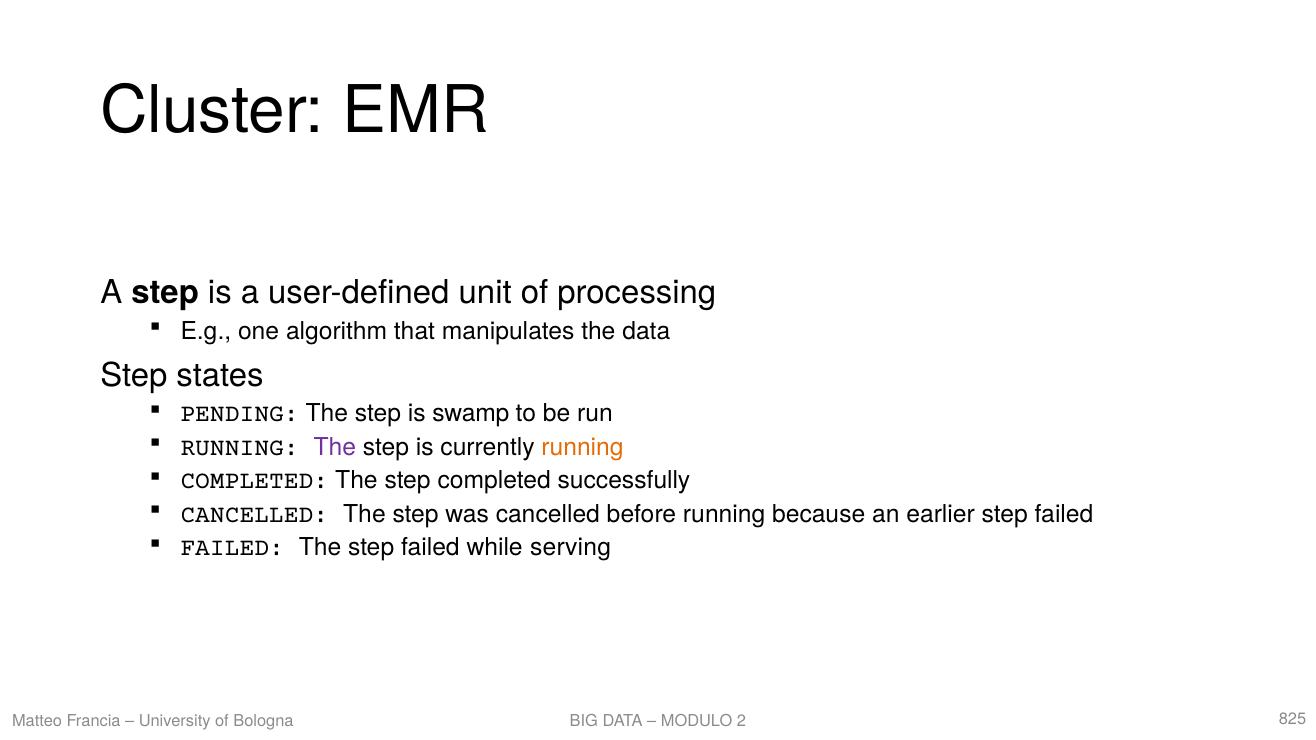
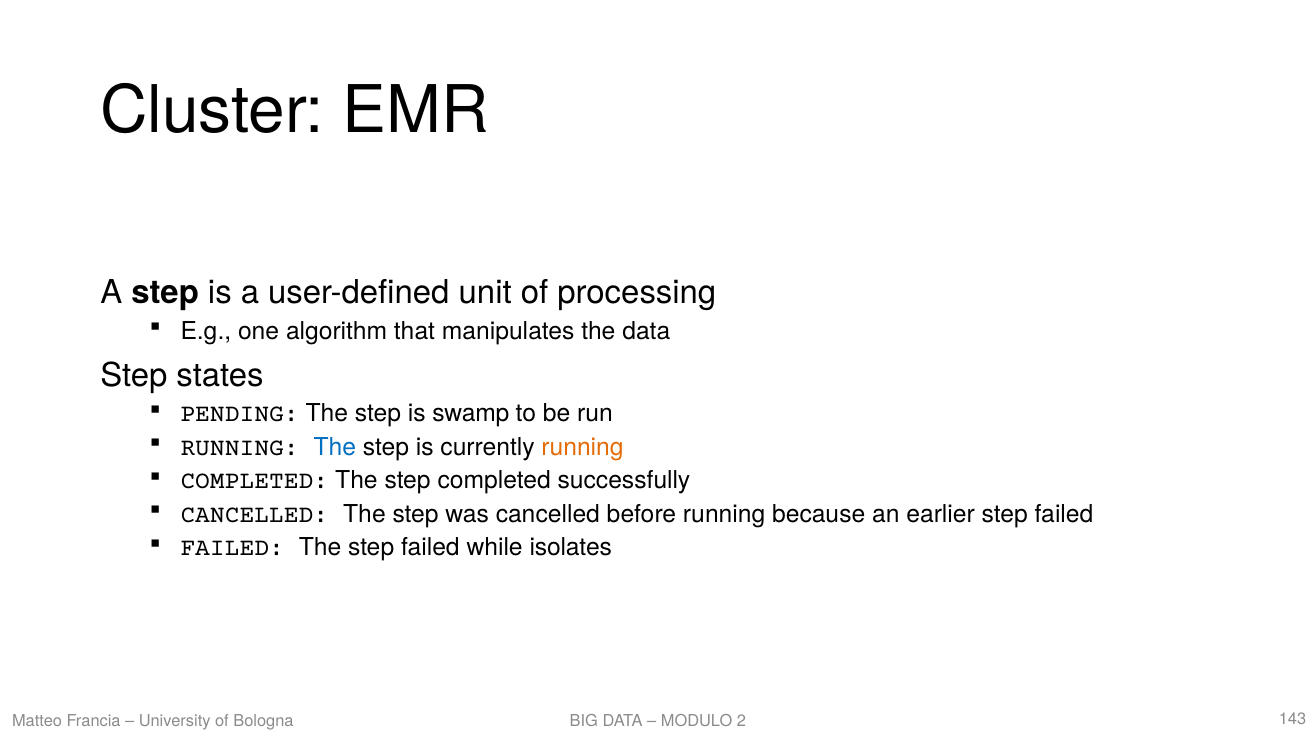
The colour: purple -> blue (335, 447)
serving: serving -> isolates (571, 548)
825: 825 -> 143 (1293, 720)
